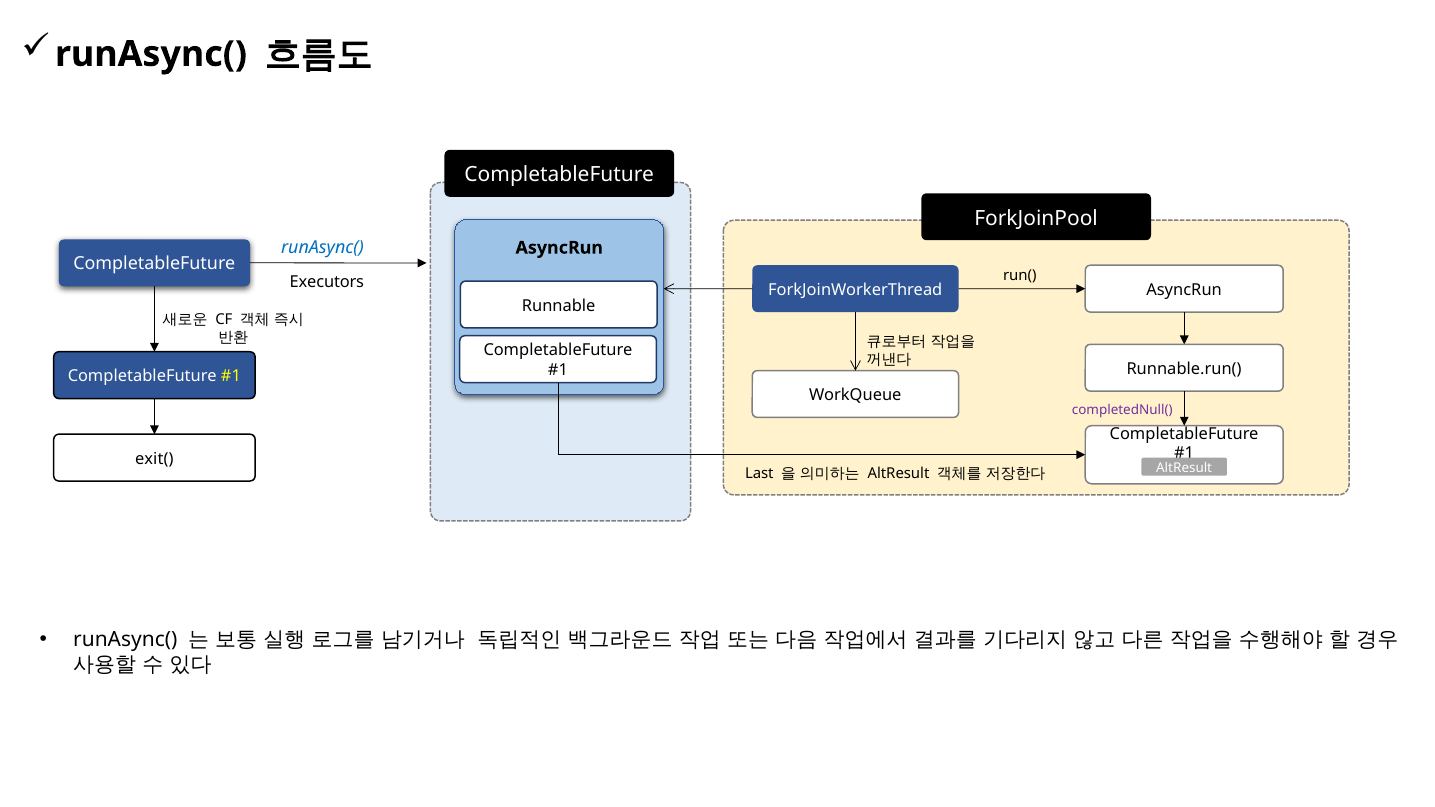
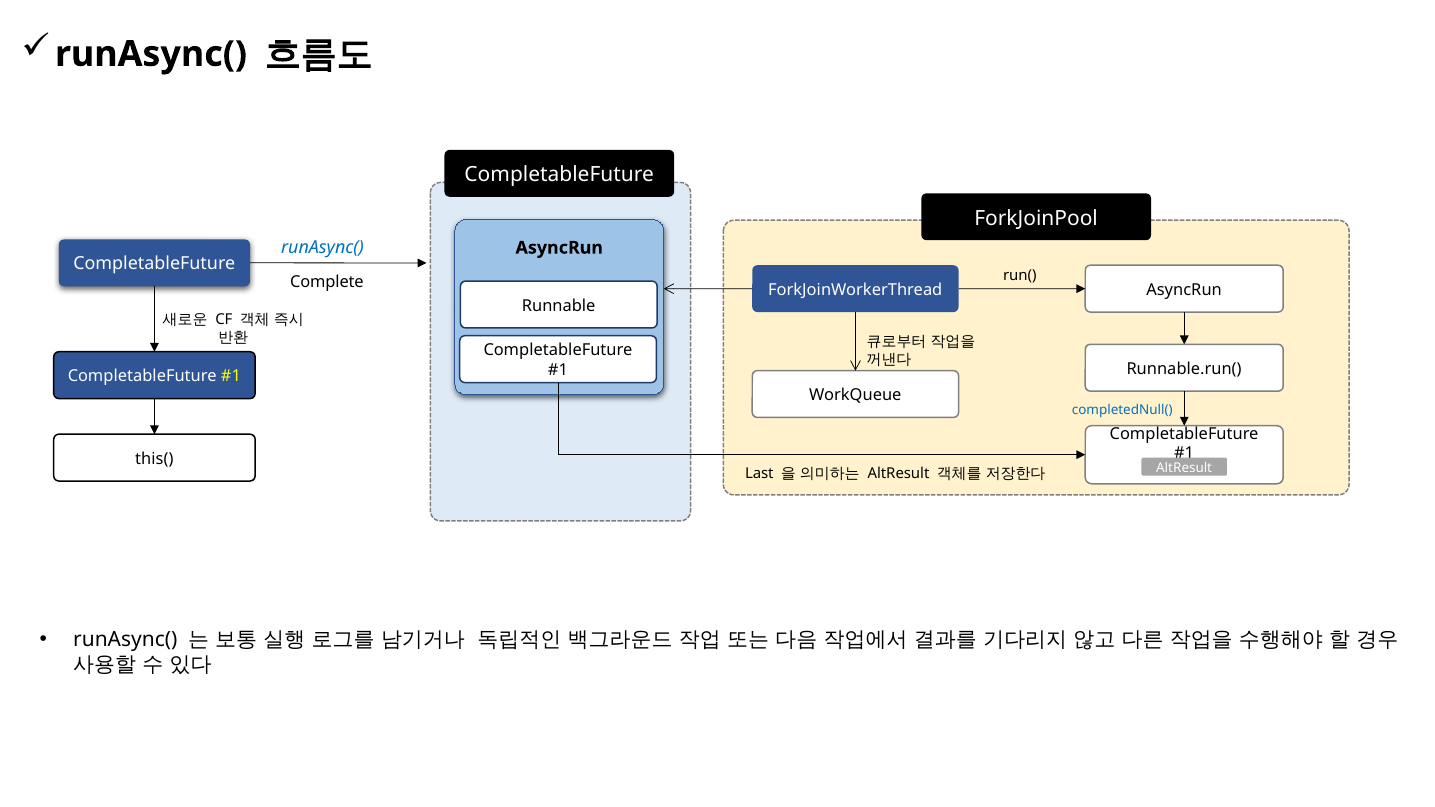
Executors: Executors -> Complete (327, 282)
completedNull( colour: purple -> blue (1122, 410)
exit(: exit( -> this( (154, 459)
